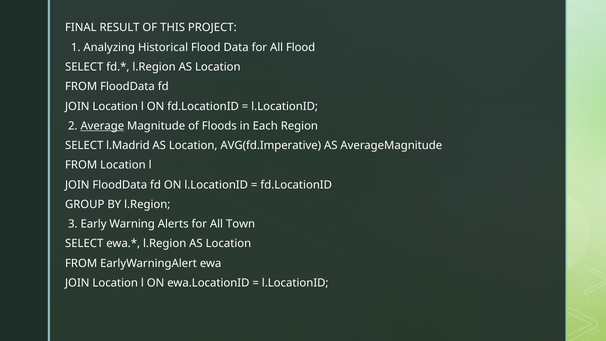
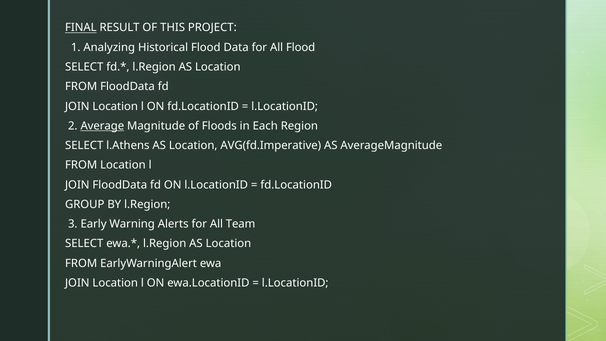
FINAL underline: none -> present (81, 28)
l.Madrid: l.Madrid -> l.Athens (128, 145)
Town: Town -> Team (241, 224)
